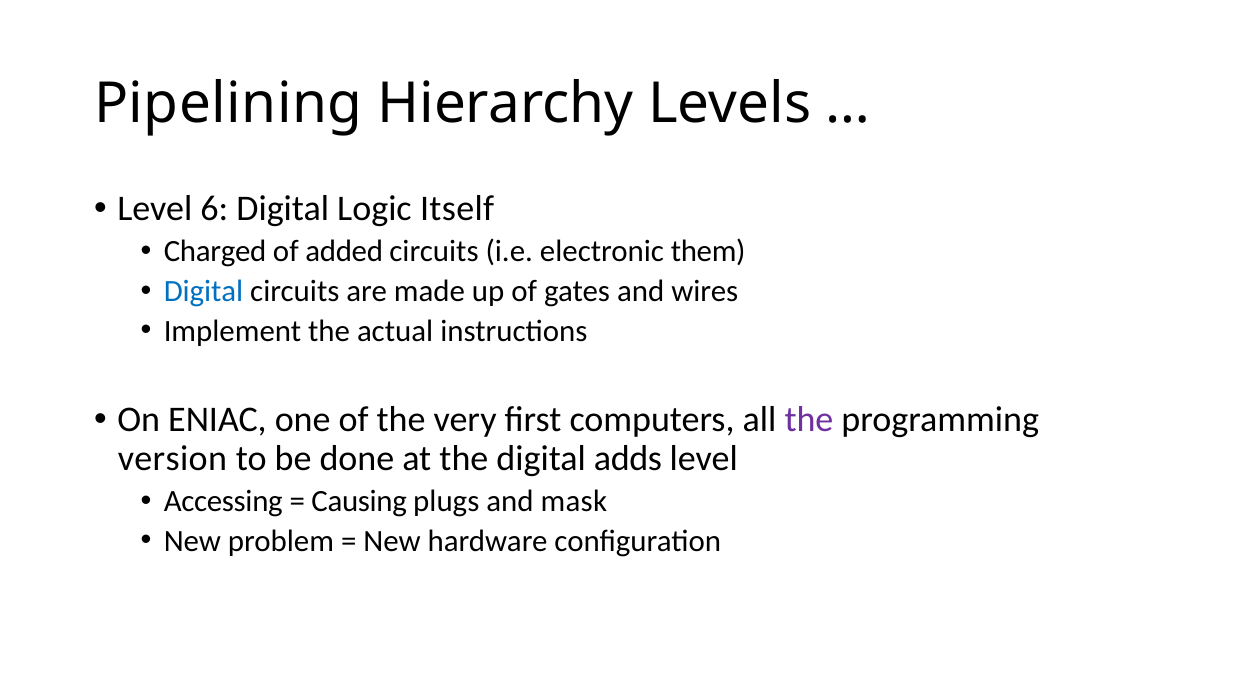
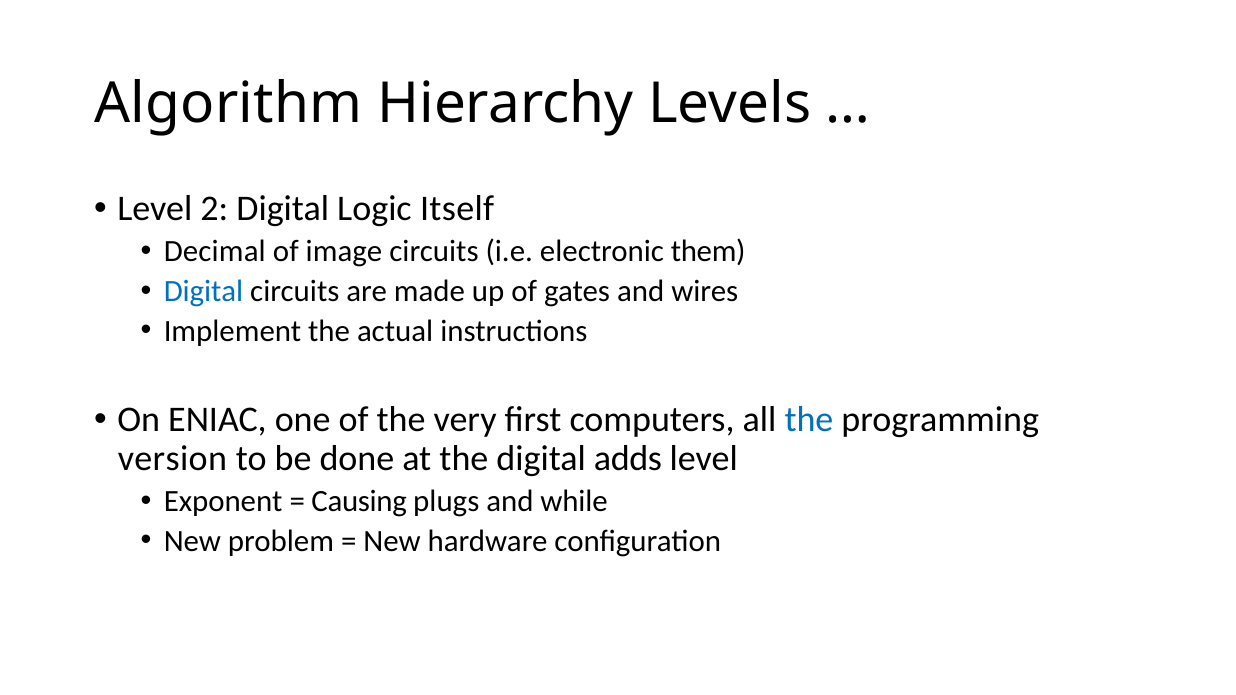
Pipelining: Pipelining -> Algorithm (228, 104)
6: 6 -> 2 (214, 209)
Charged: Charged -> Decimal (215, 252)
added: added -> image (344, 252)
the colour: purple -> blue (809, 420)
Accessing: Accessing -> Exponent (223, 501)
mask: mask -> while (574, 501)
